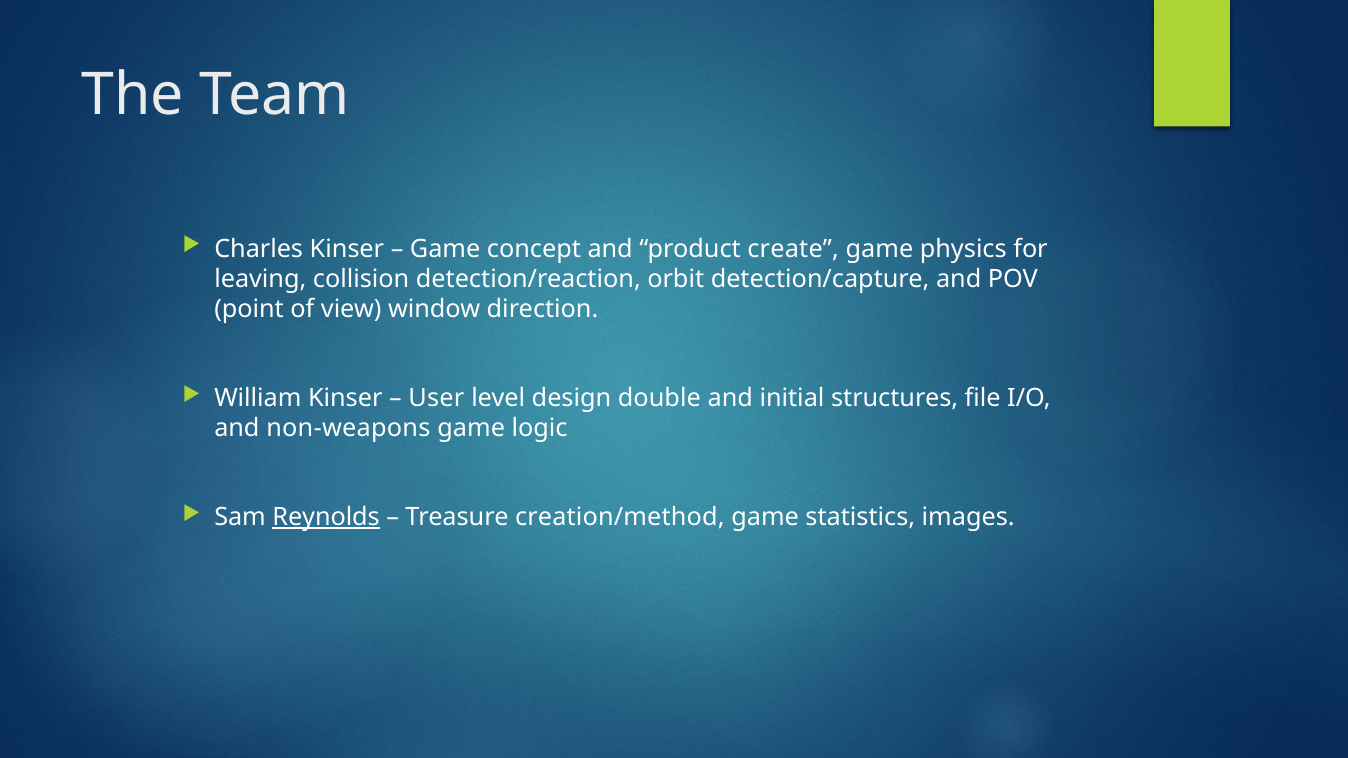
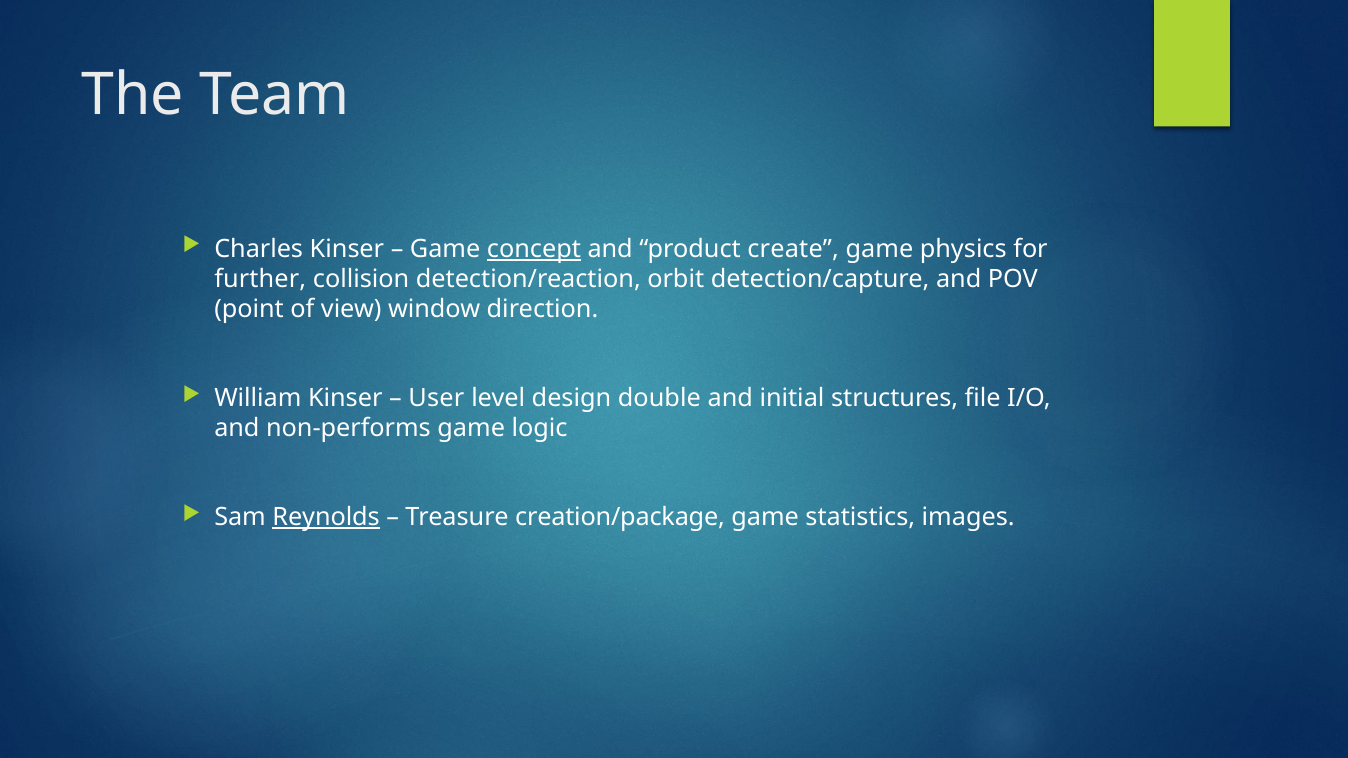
concept underline: none -> present (534, 249)
leaving: leaving -> further (260, 279)
non-weapons: non-weapons -> non-performs (348, 429)
creation/method: creation/method -> creation/package (620, 517)
